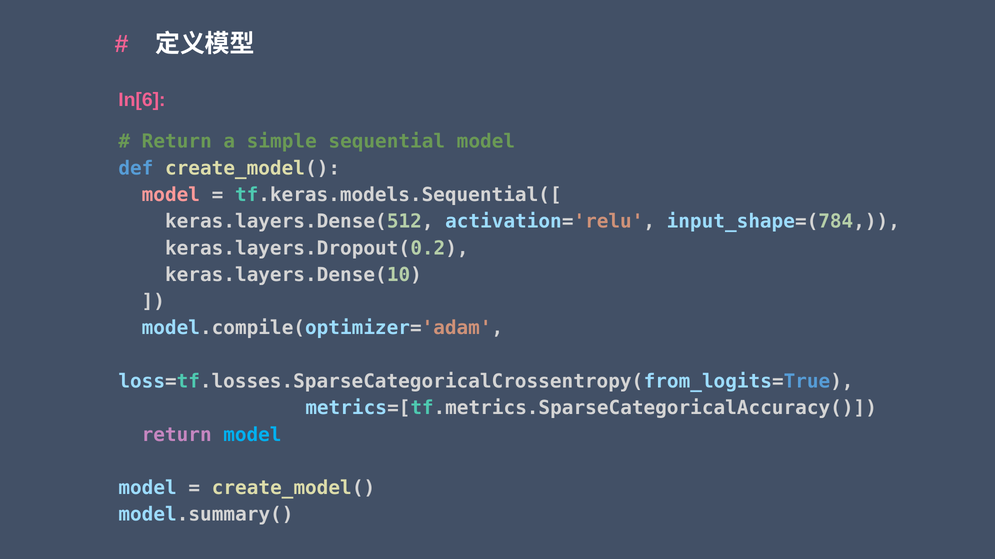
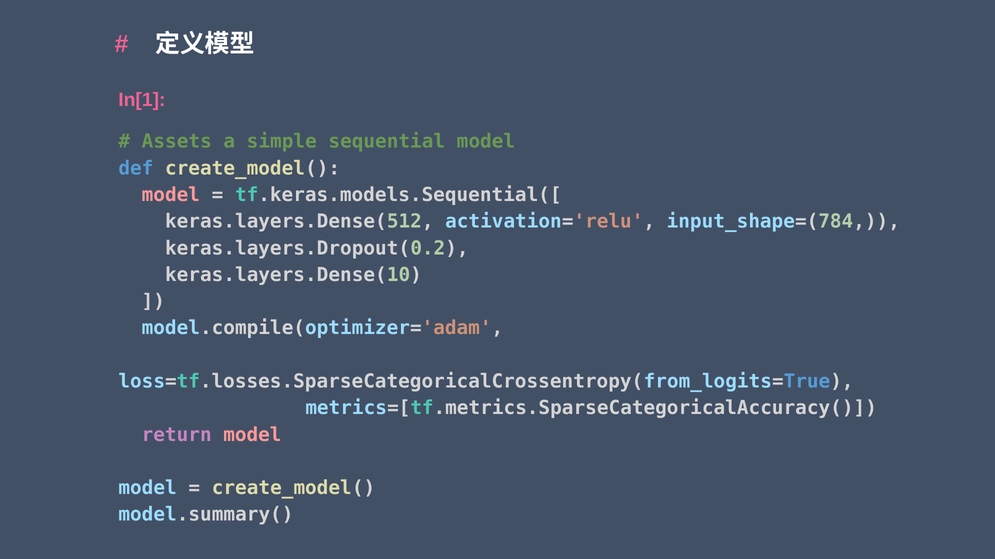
In[6: In[6 -> In[1 (142, 100)
Return: Return -> Assets (177, 142)
model colour: light blue -> pink (252, 435)
